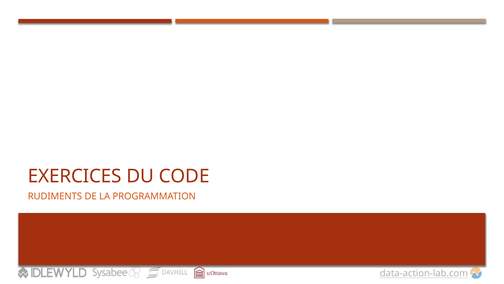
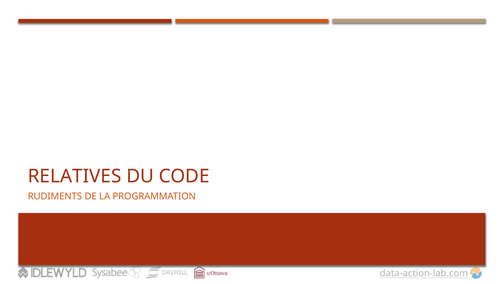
EXERCICES: EXERCICES -> RELATIVES (75, 176)
